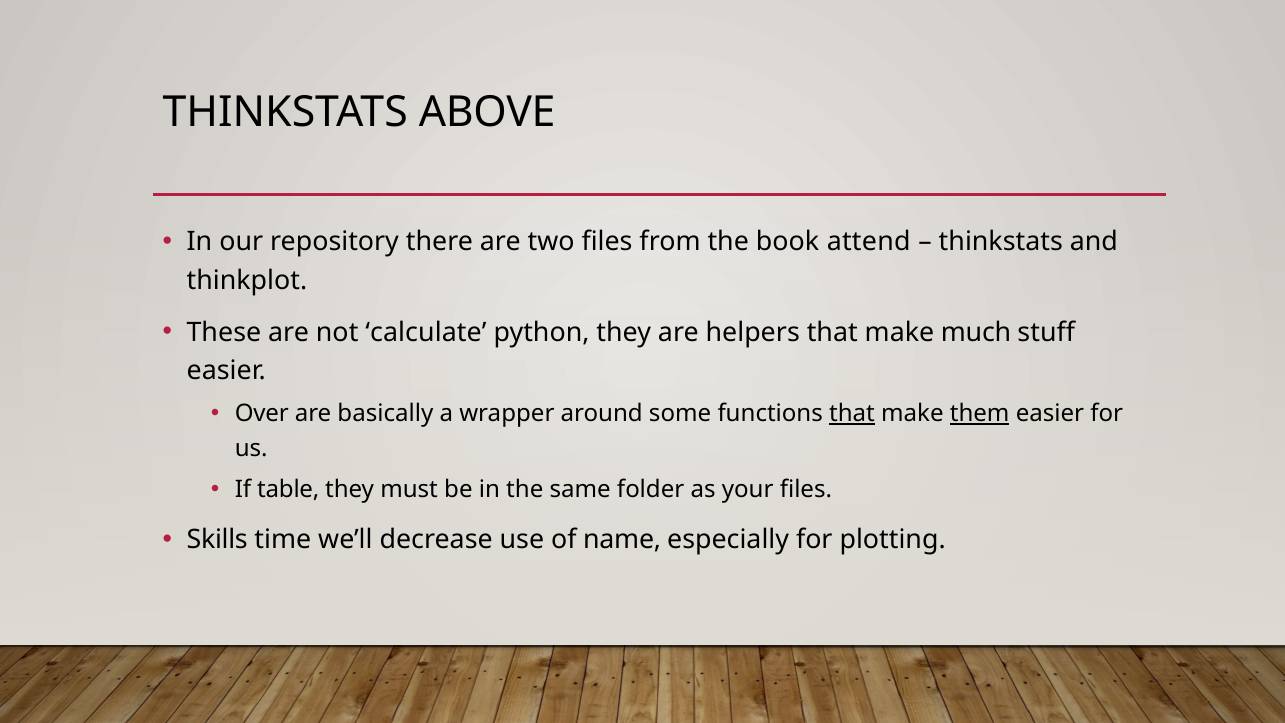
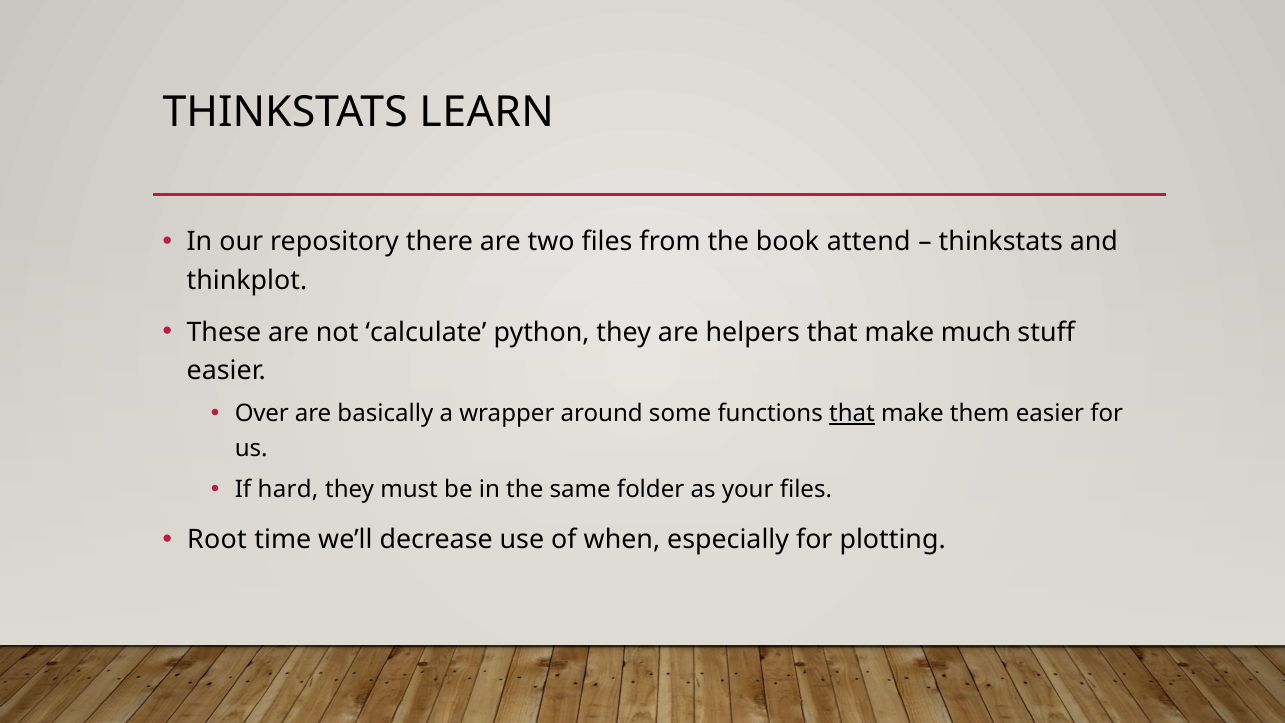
ABOVE: ABOVE -> LEARN (487, 113)
them underline: present -> none (980, 413)
table: table -> hard (288, 489)
Skills: Skills -> Root (217, 540)
name: name -> when (622, 540)
